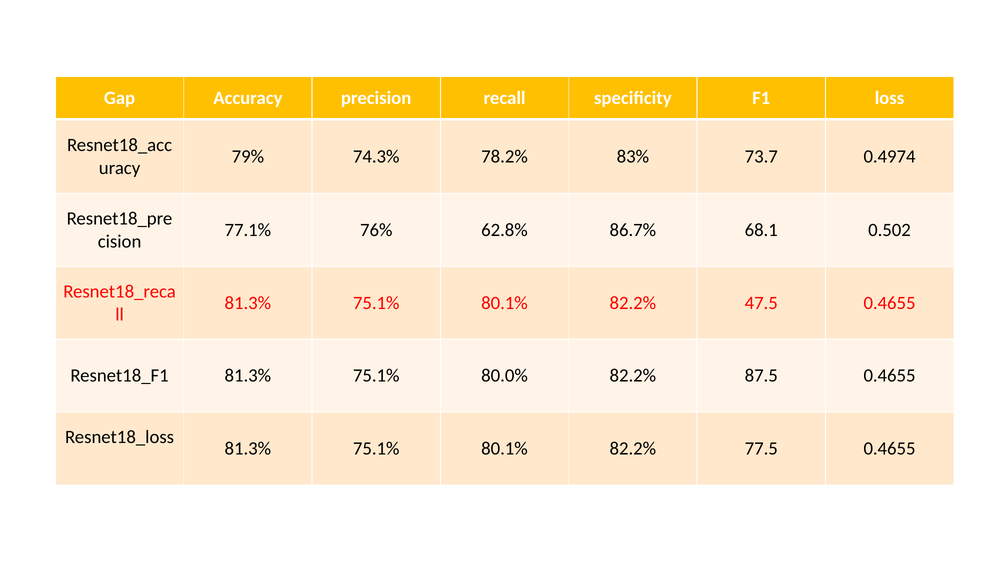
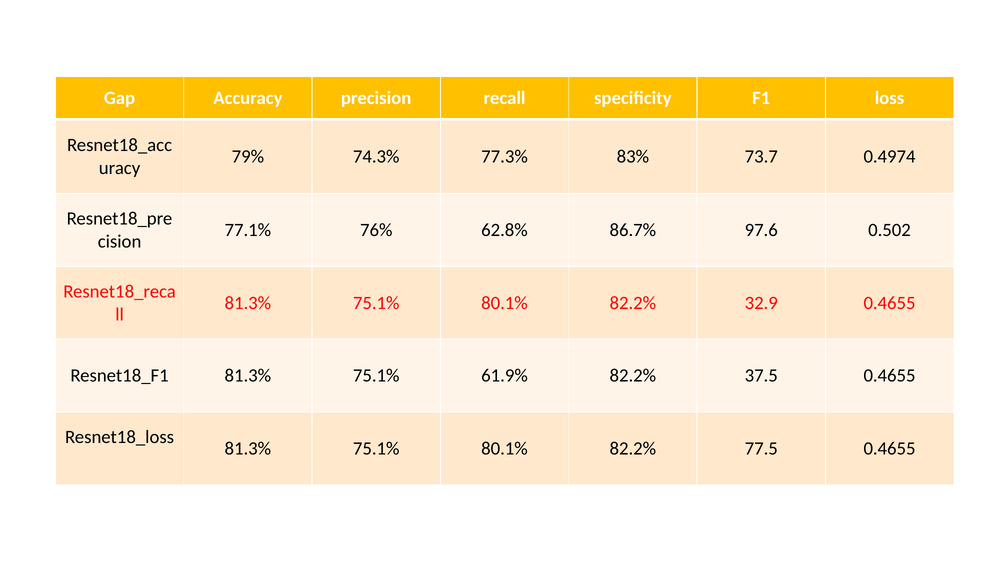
78.2%: 78.2% -> 77.3% (505, 157)
68.1: 68.1 -> 97.6 (761, 230)
47.5: 47.5 -> 32.9 (761, 303)
80.0%: 80.0% -> 61.9% (505, 376)
87.5: 87.5 -> 37.5 (761, 376)
